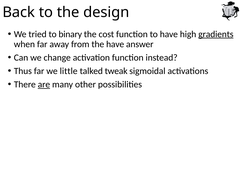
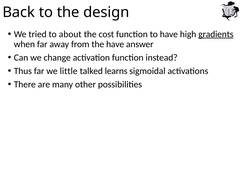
binary: binary -> about (70, 34)
tweak: tweak -> learns (116, 71)
are underline: present -> none (44, 84)
